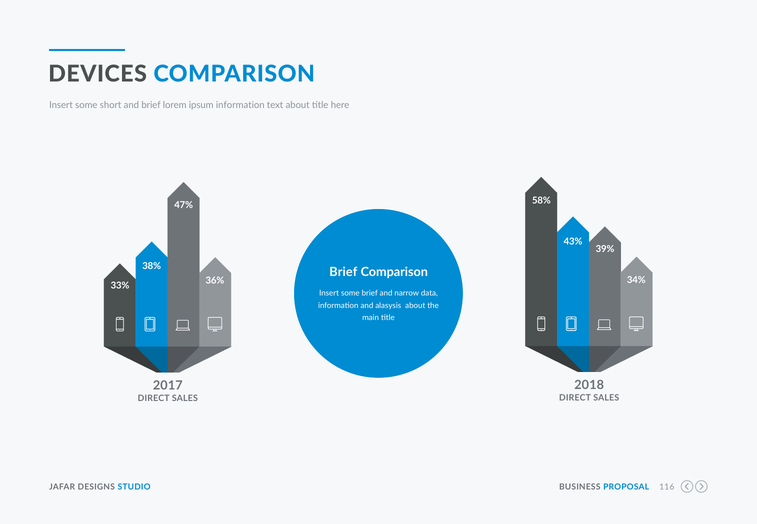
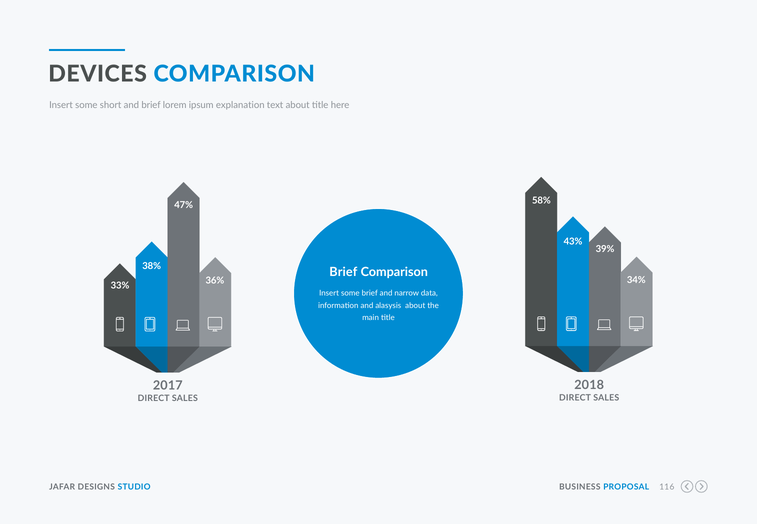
ipsum information: information -> explanation (240, 105)
